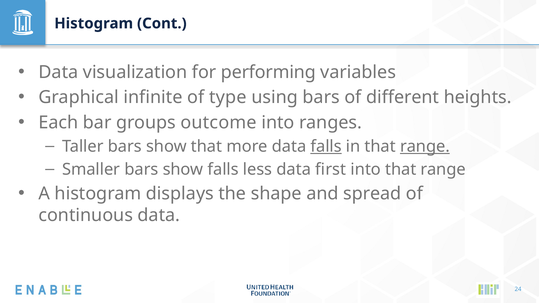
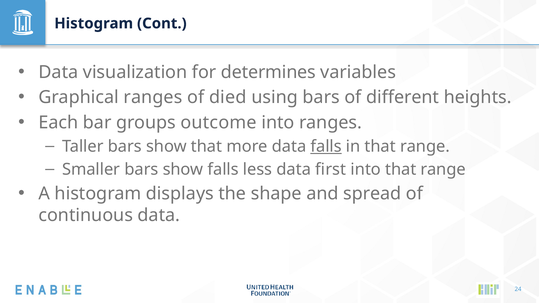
performing: performing -> determines (268, 72)
Graphical infinite: infinite -> ranges (153, 97)
type: type -> died (228, 97)
range underline: present -> none (425, 146)
